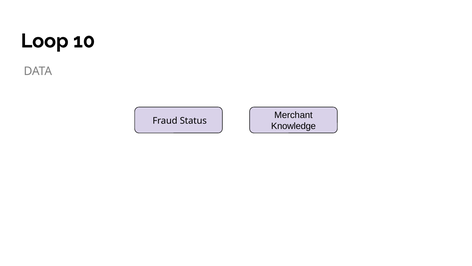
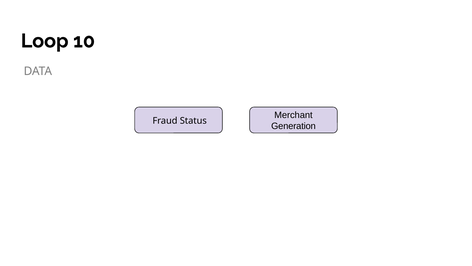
Knowledge: Knowledge -> Generation (293, 126)
